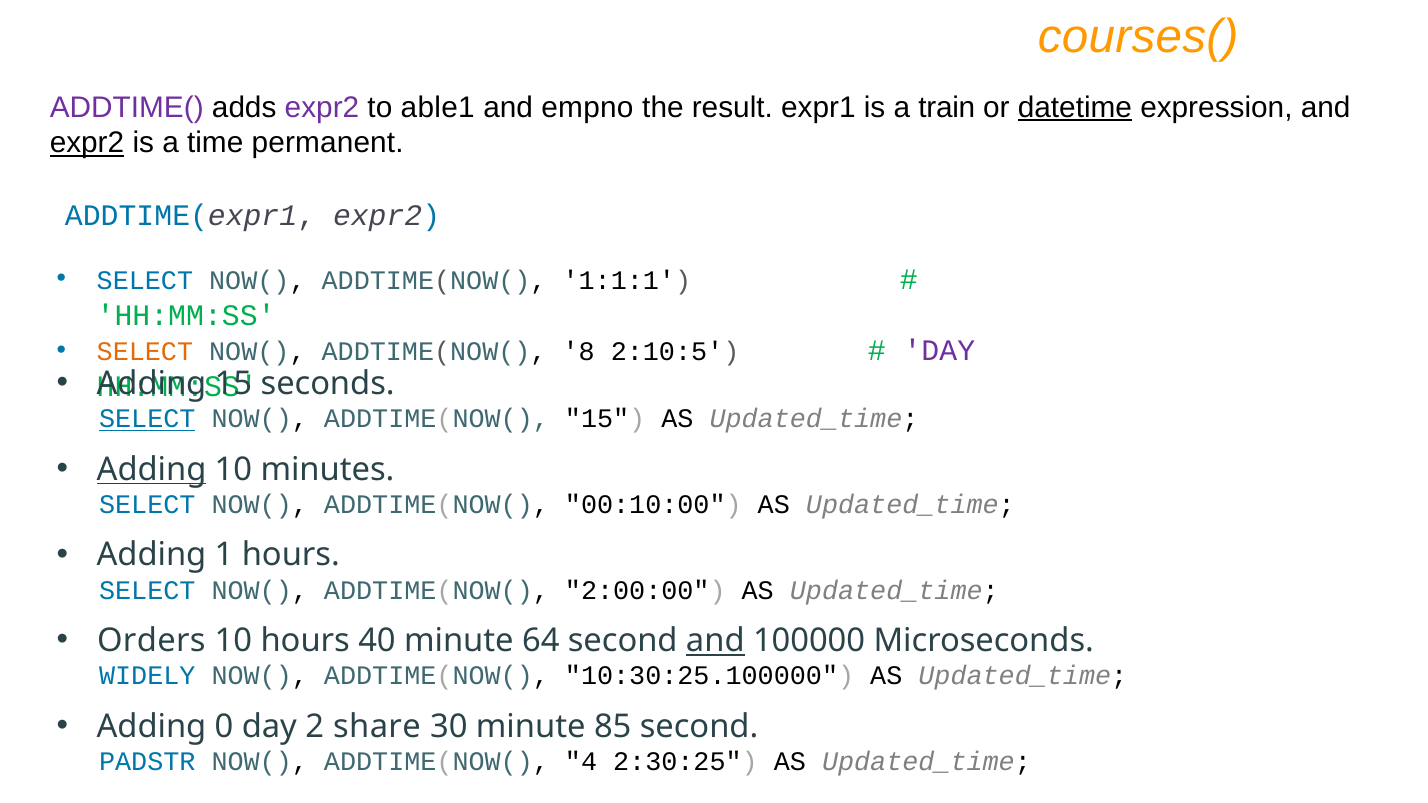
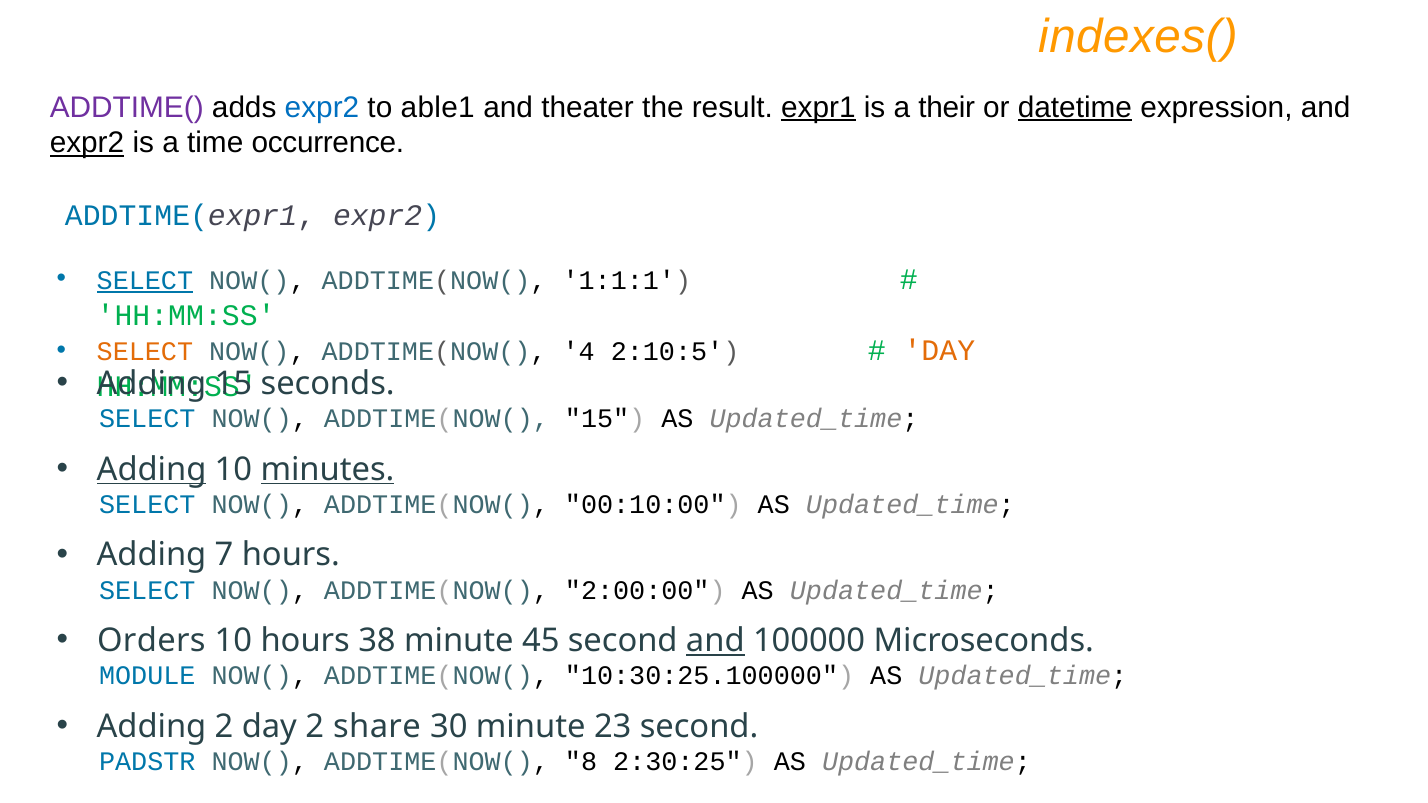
courses(: courses( -> indexes( (1138, 37)
expr2 colour: purple -> blue (322, 107)
empno: empno -> theater (588, 107)
expr1 underline: none -> present (818, 107)
train: train -> their (947, 107)
permanent: permanent -> occurrence (328, 143)
SELECT underline: none -> present (145, 281)
8: 8 -> 4 (579, 352)
DAY colour: purple -> orange (939, 351)
SELECT underline: present -> none (147, 419)
minutes underline: none -> present (327, 470)
1: 1 -> 7 (224, 555)
40: 40 -> 38 (377, 641)
64: 64 -> 45 (541, 641)
WIDELY: WIDELY -> MODULE (147, 676)
Adding 0: 0 -> 2 (224, 726)
85: 85 -> 23 (613, 726)
4: 4 -> 8 (581, 762)
